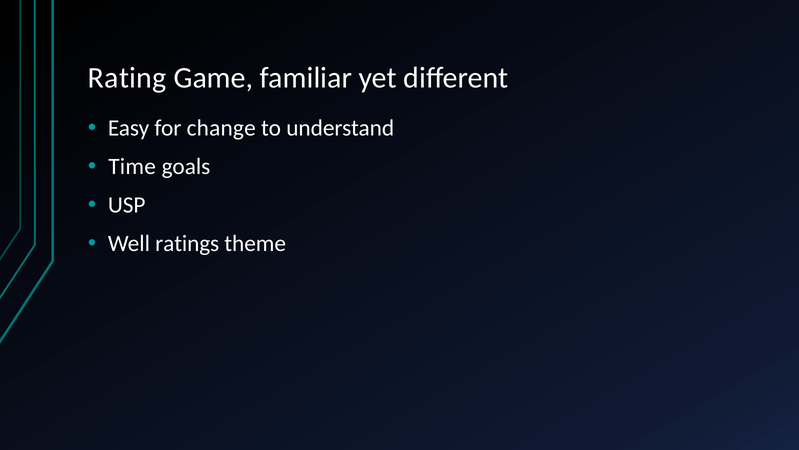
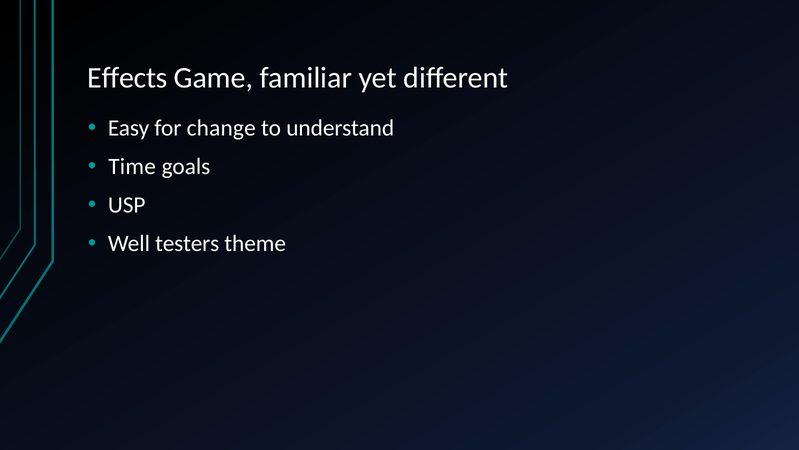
Rating: Rating -> Effects (128, 78)
ratings: ratings -> testers (187, 243)
